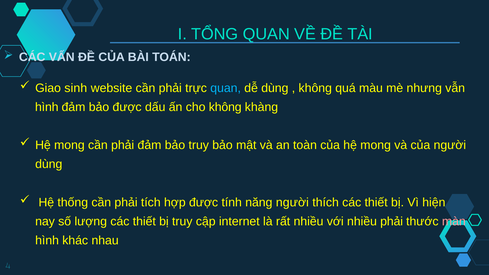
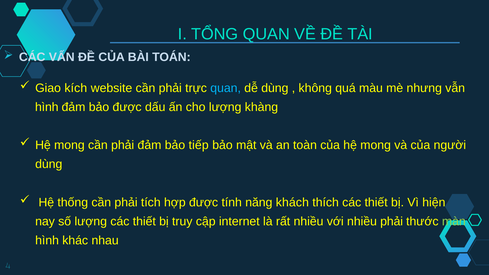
sinh: sinh -> kích (76, 88)
cho không: không -> lượng (225, 107)
bảo truy: truy -> tiếp (199, 145)
năng người: người -> khách (292, 202)
màn colour: pink -> light green (454, 221)
